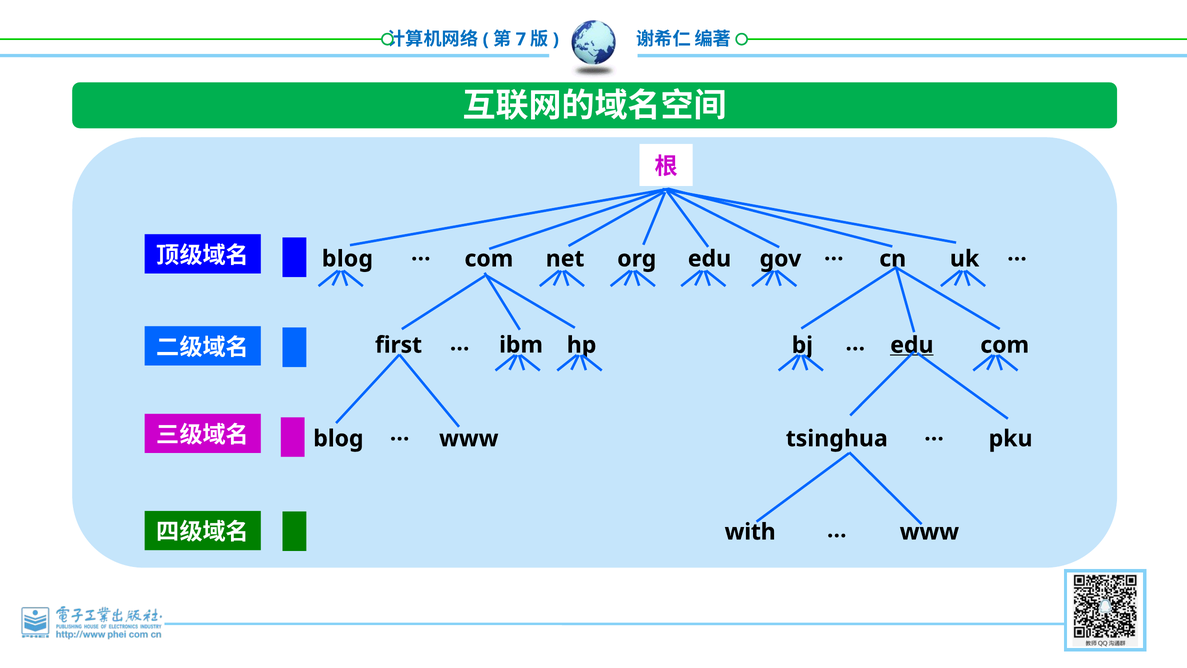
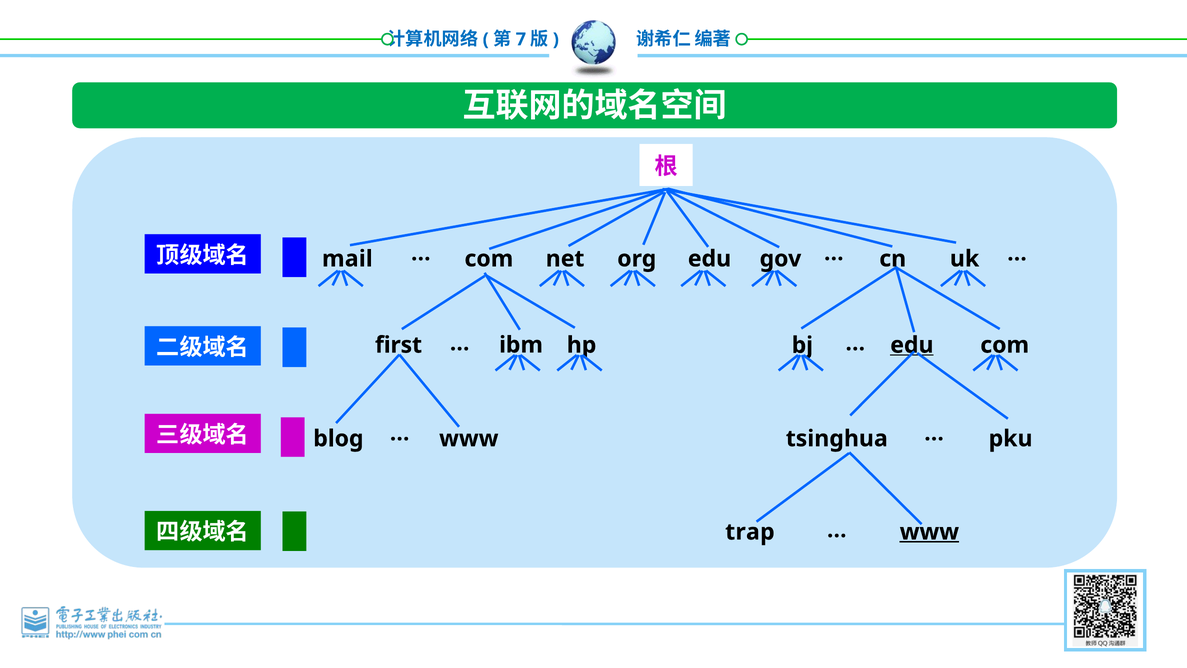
blog: blog -> mail (347, 259)
with: with -> trap (750, 532)
www underline: none -> present (929, 532)
